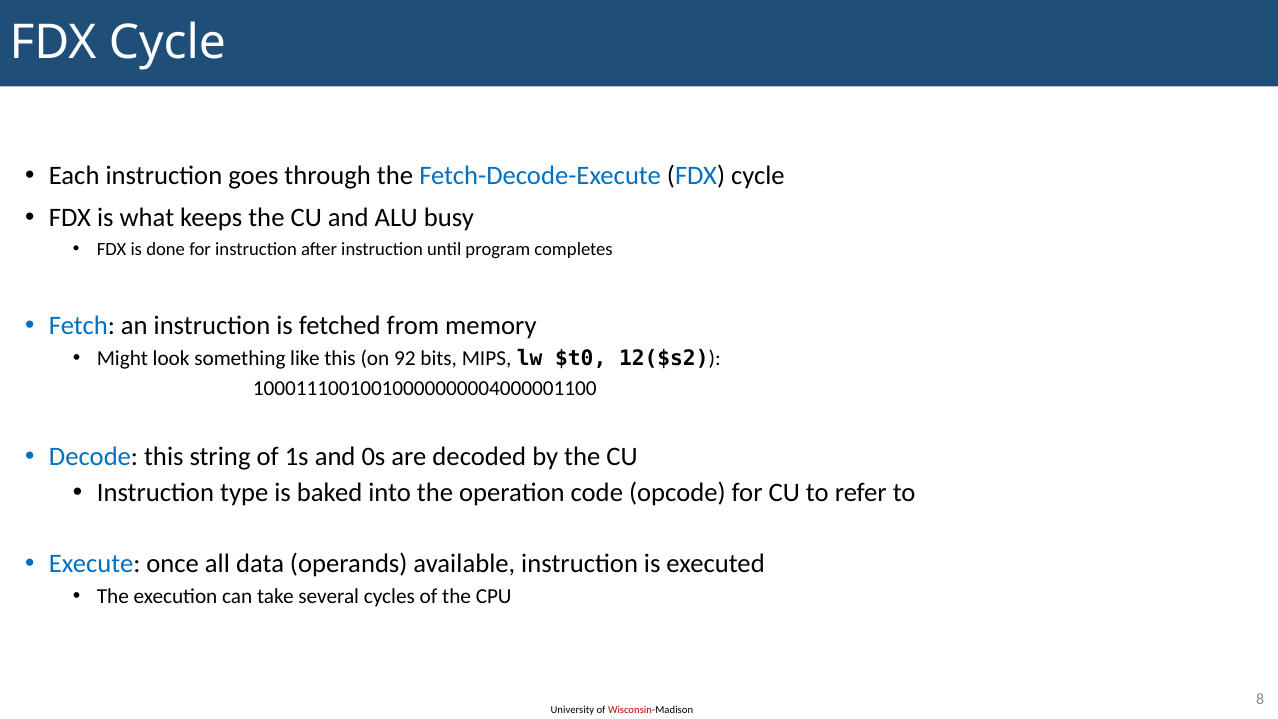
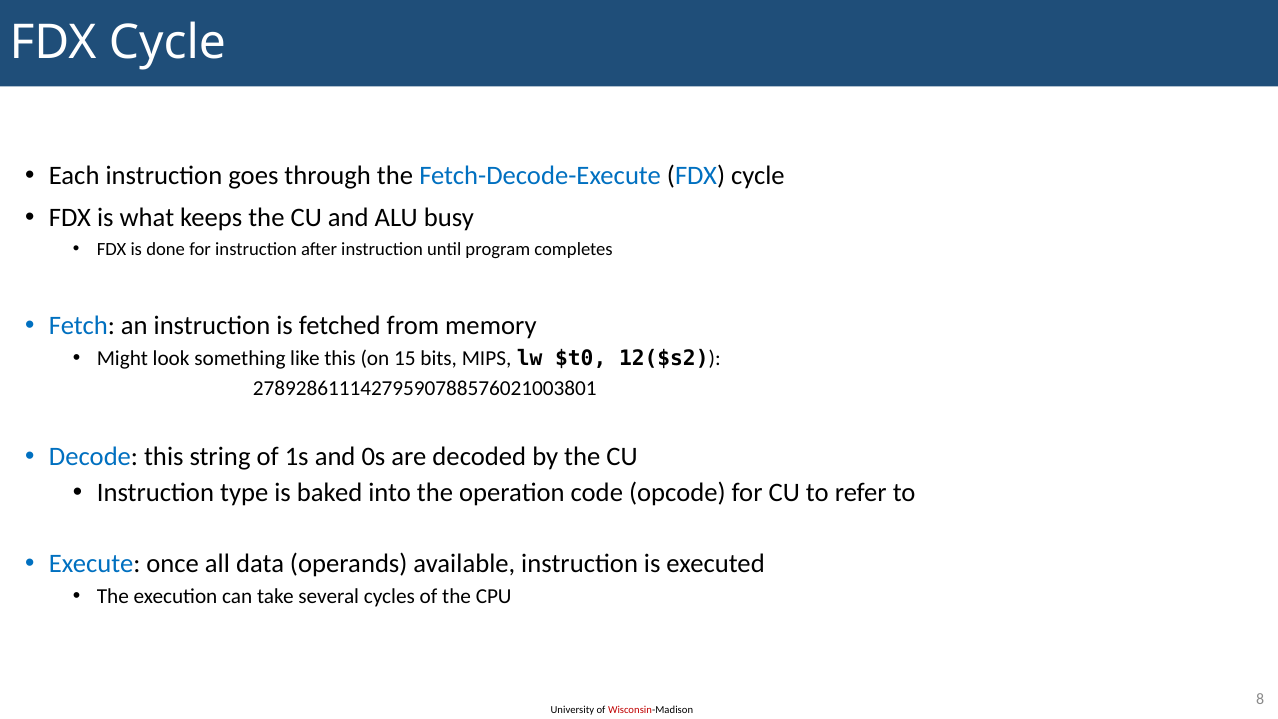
92: 92 -> 15 (405, 359)
10001110010010000000004000001100: 10001110010010000000004000001100 -> 27892861114279590788576021003801 (425, 388)
